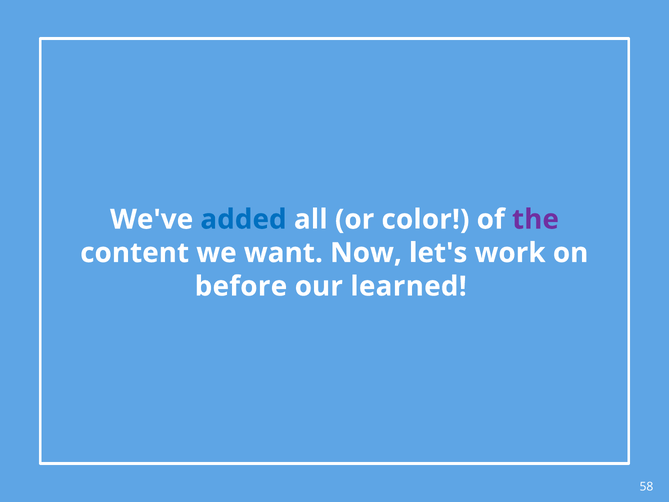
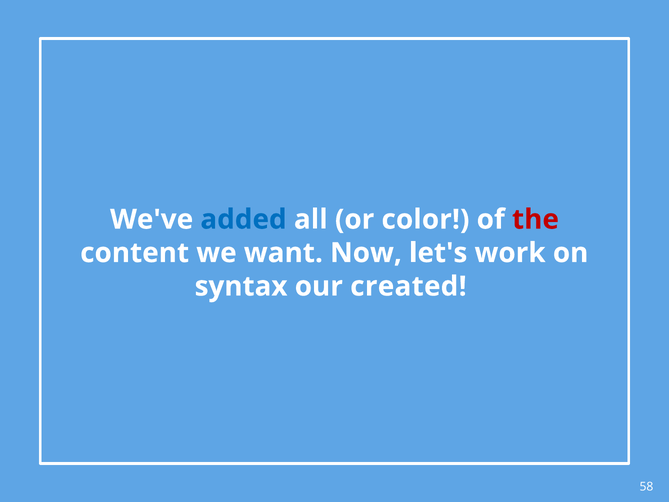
the colour: purple -> red (535, 219)
before: before -> syntax (241, 286)
learned: learned -> created (408, 286)
